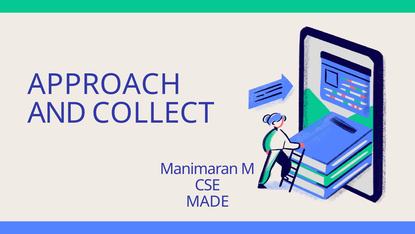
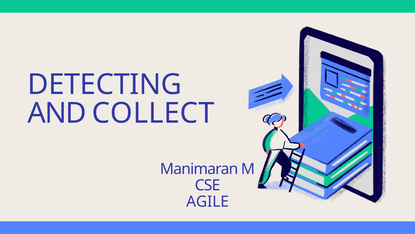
APPROACH: APPROACH -> DETECTING (105, 84)
MADE: MADE -> AGILE (208, 201)
